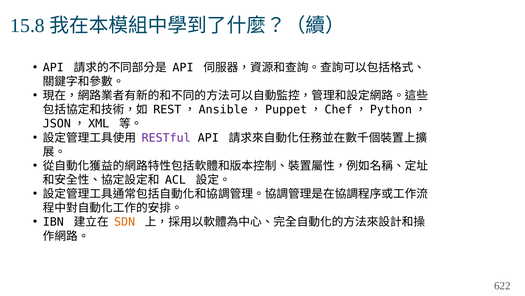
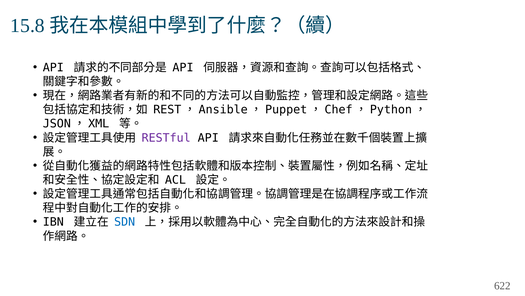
SDN colour: orange -> blue (125, 222)
